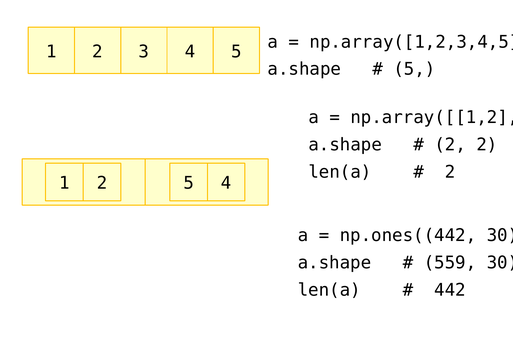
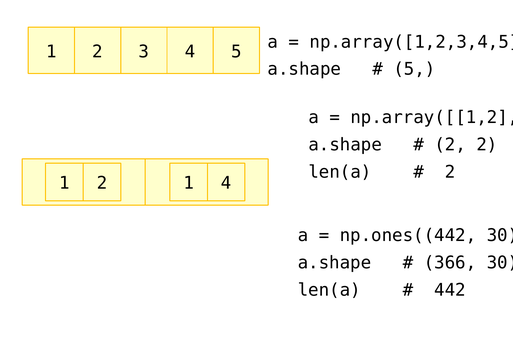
1 2 5: 5 -> 1 (189, 183)
559: 559 -> 366 (450, 263)
